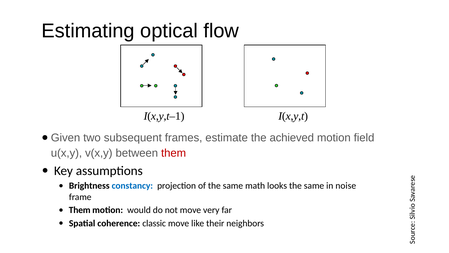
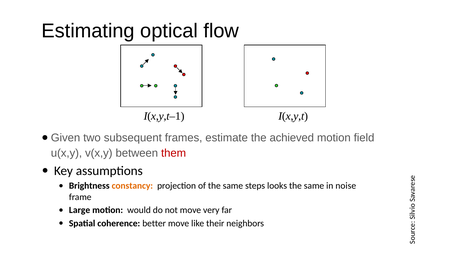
constancy colour: blue -> orange (132, 185)
math: math -> steps (255, 185)
Them: Them -> Large (80, 210)
classic: classic -> better (154, 223)
